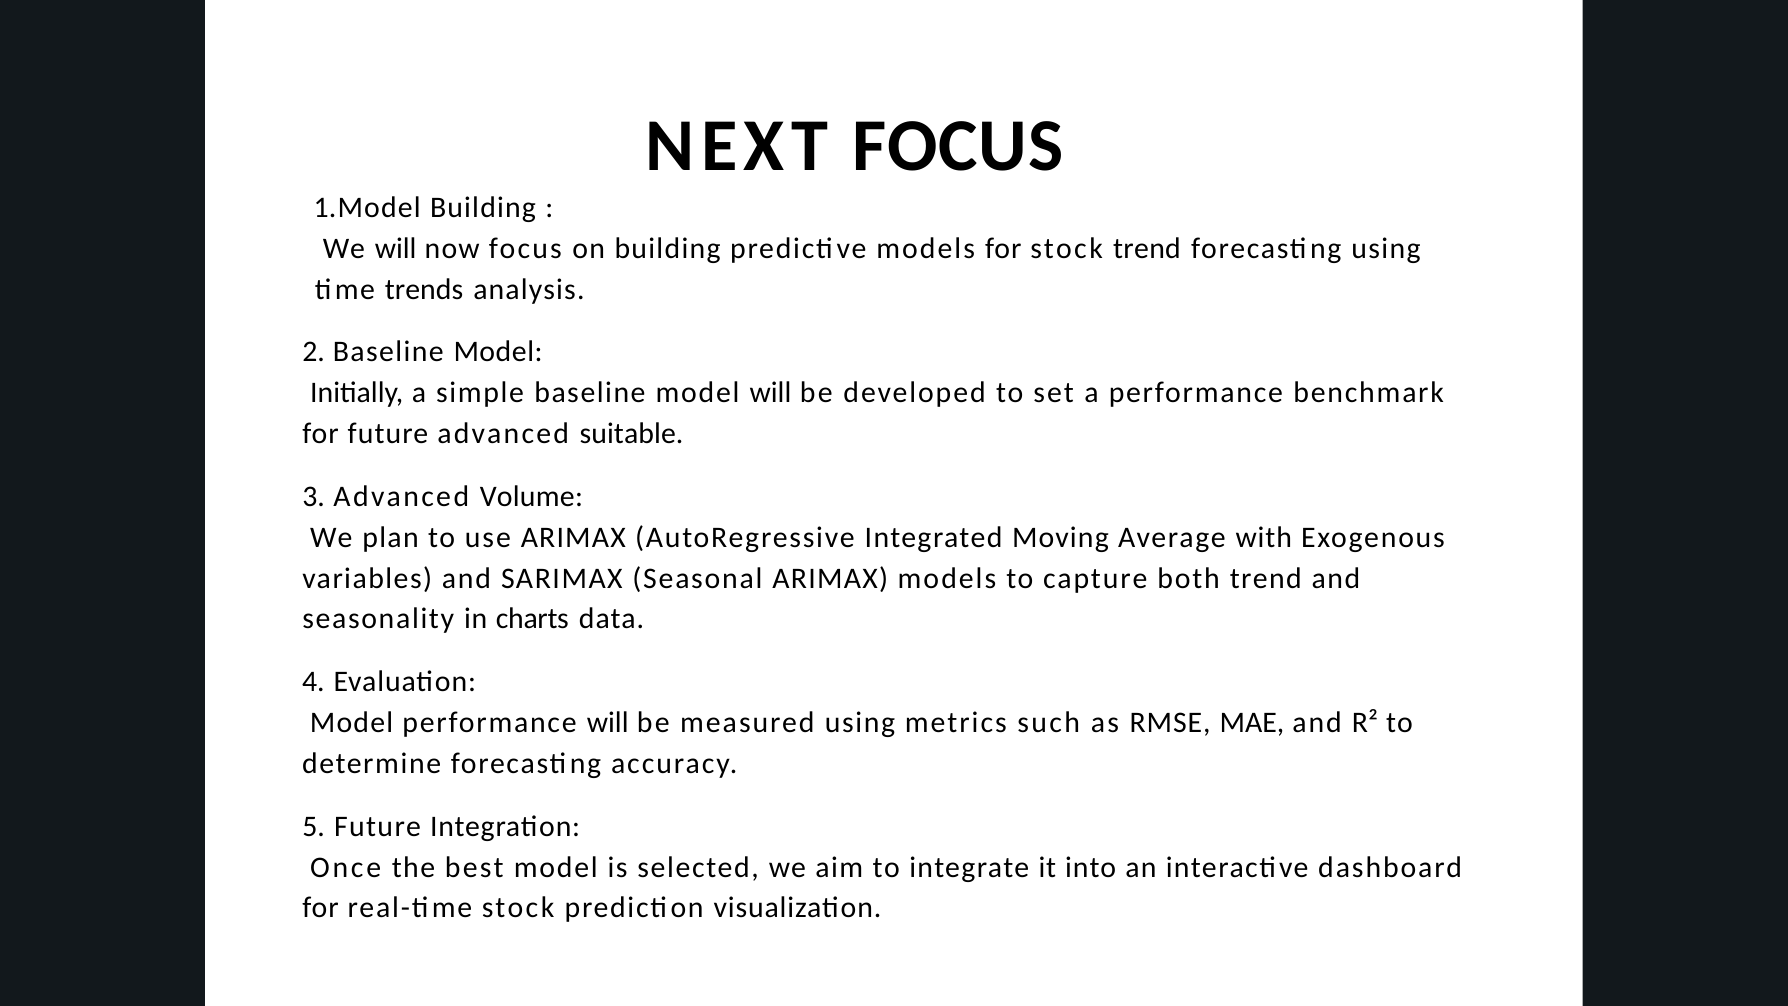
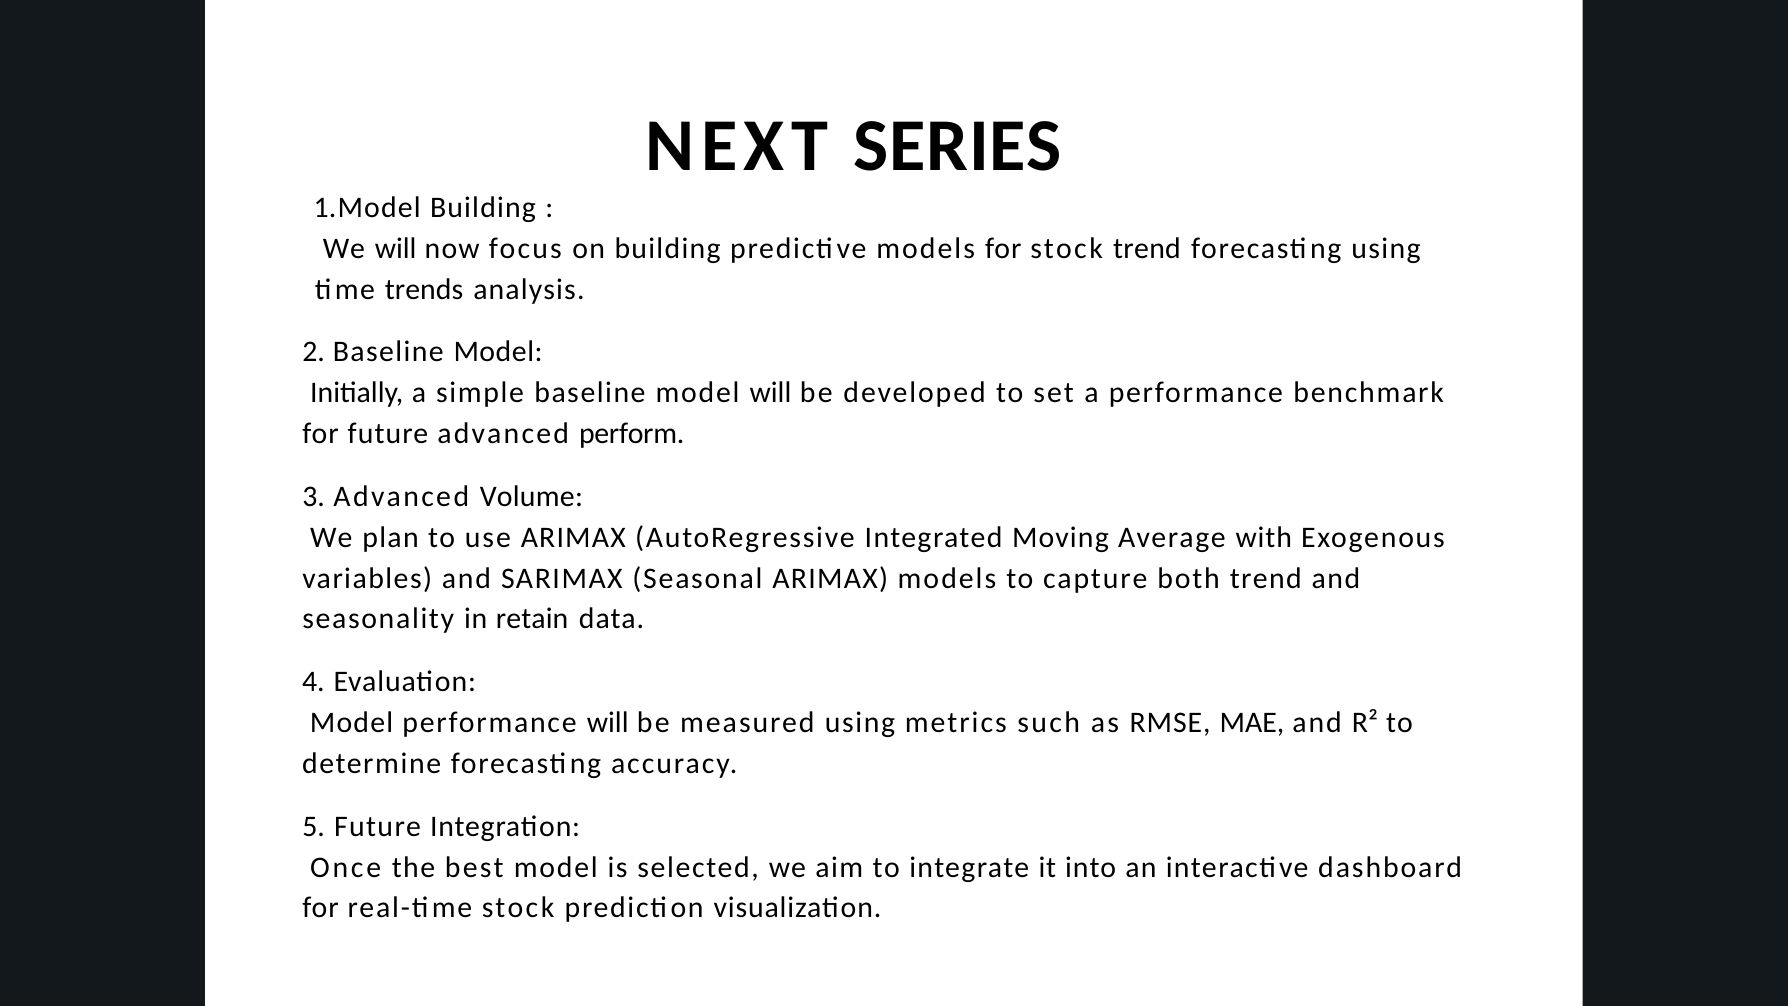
NEXT FOCUS: FOCUS -> SERIES (958, 146)
suitable: suitable -> perform (632, 434)
charts: charts -> retain (532, 619)
